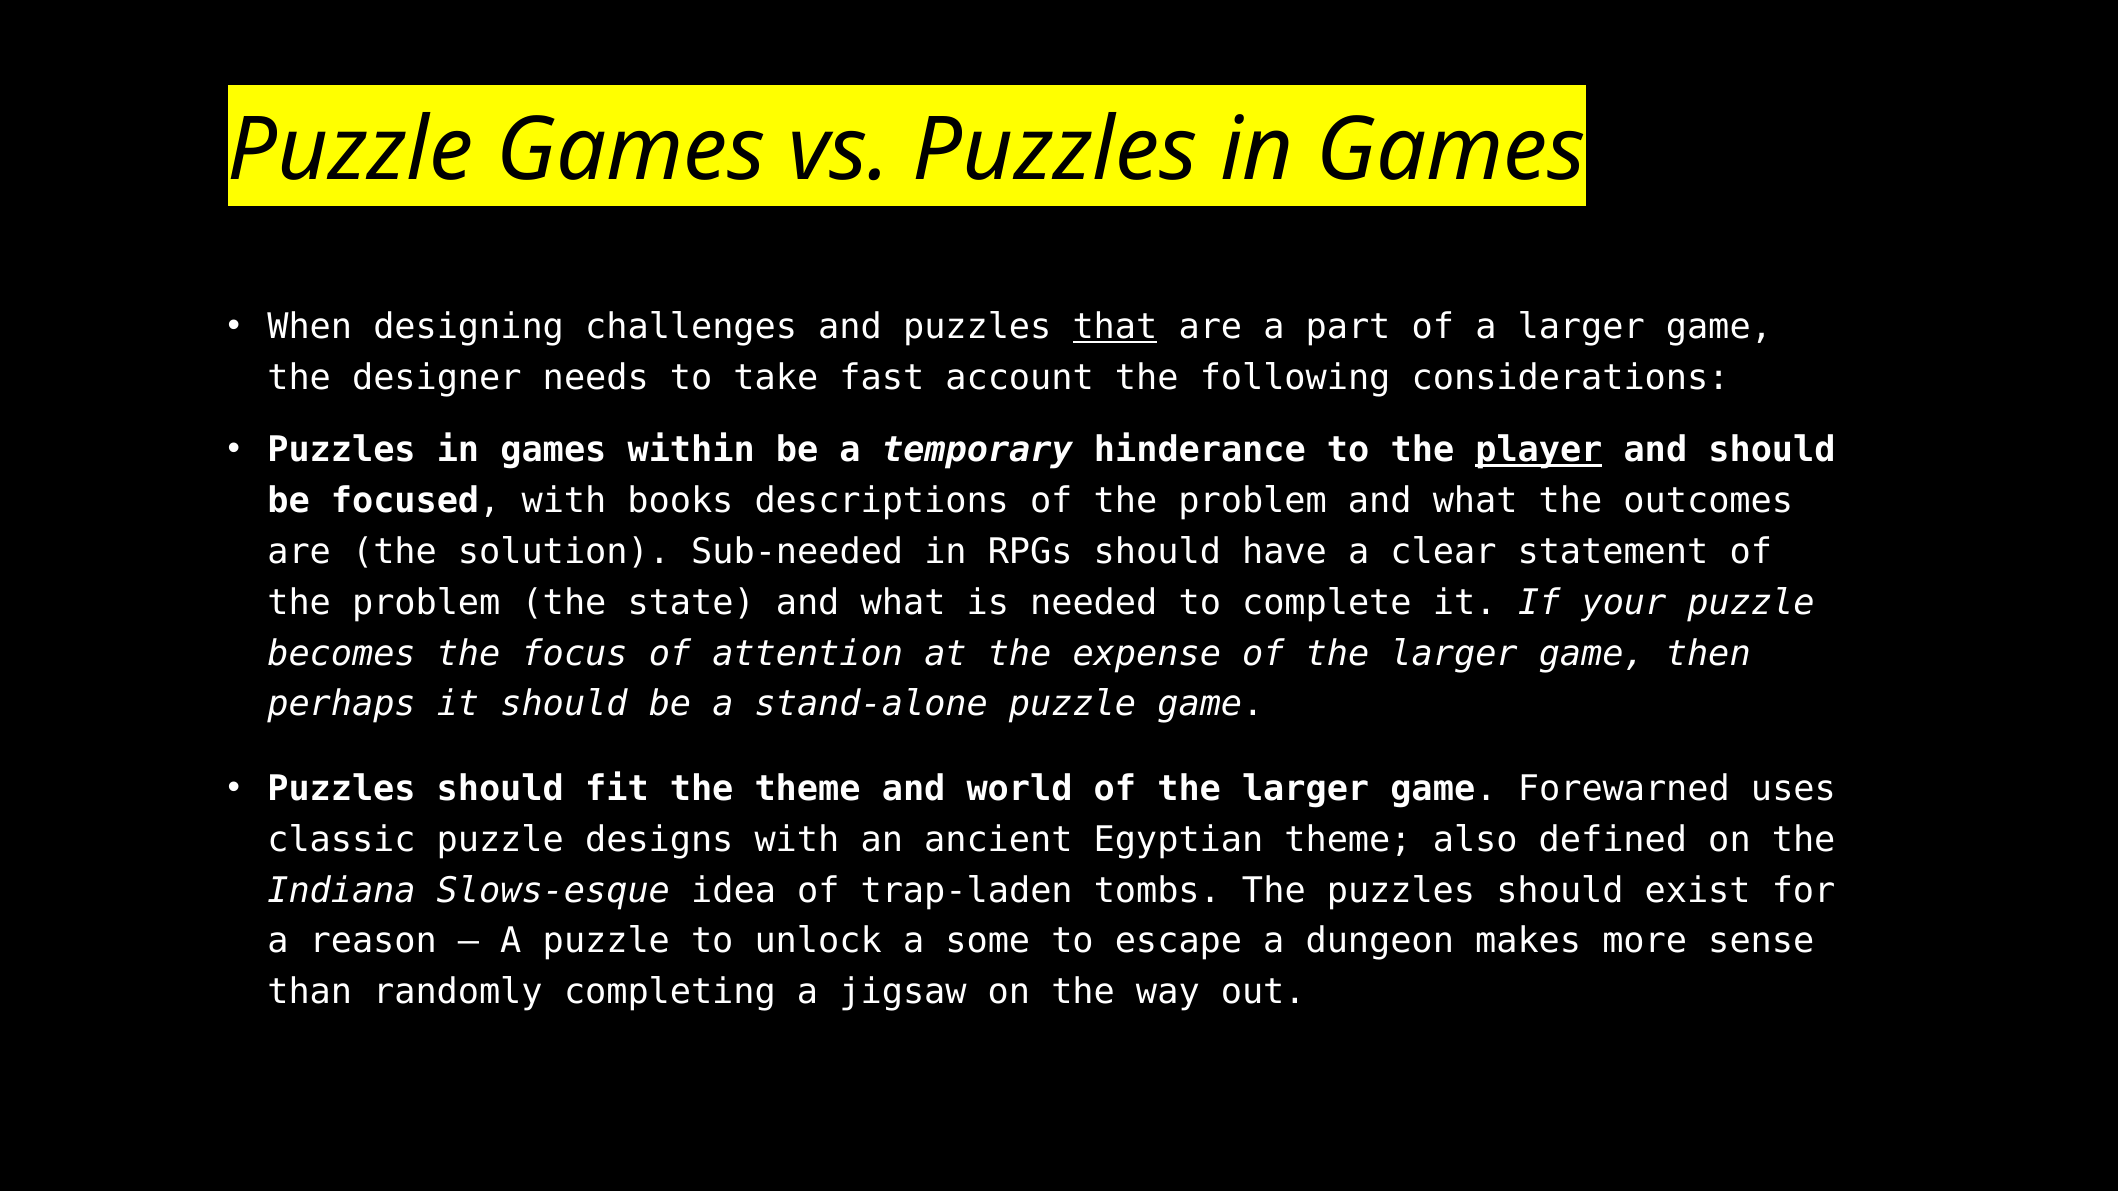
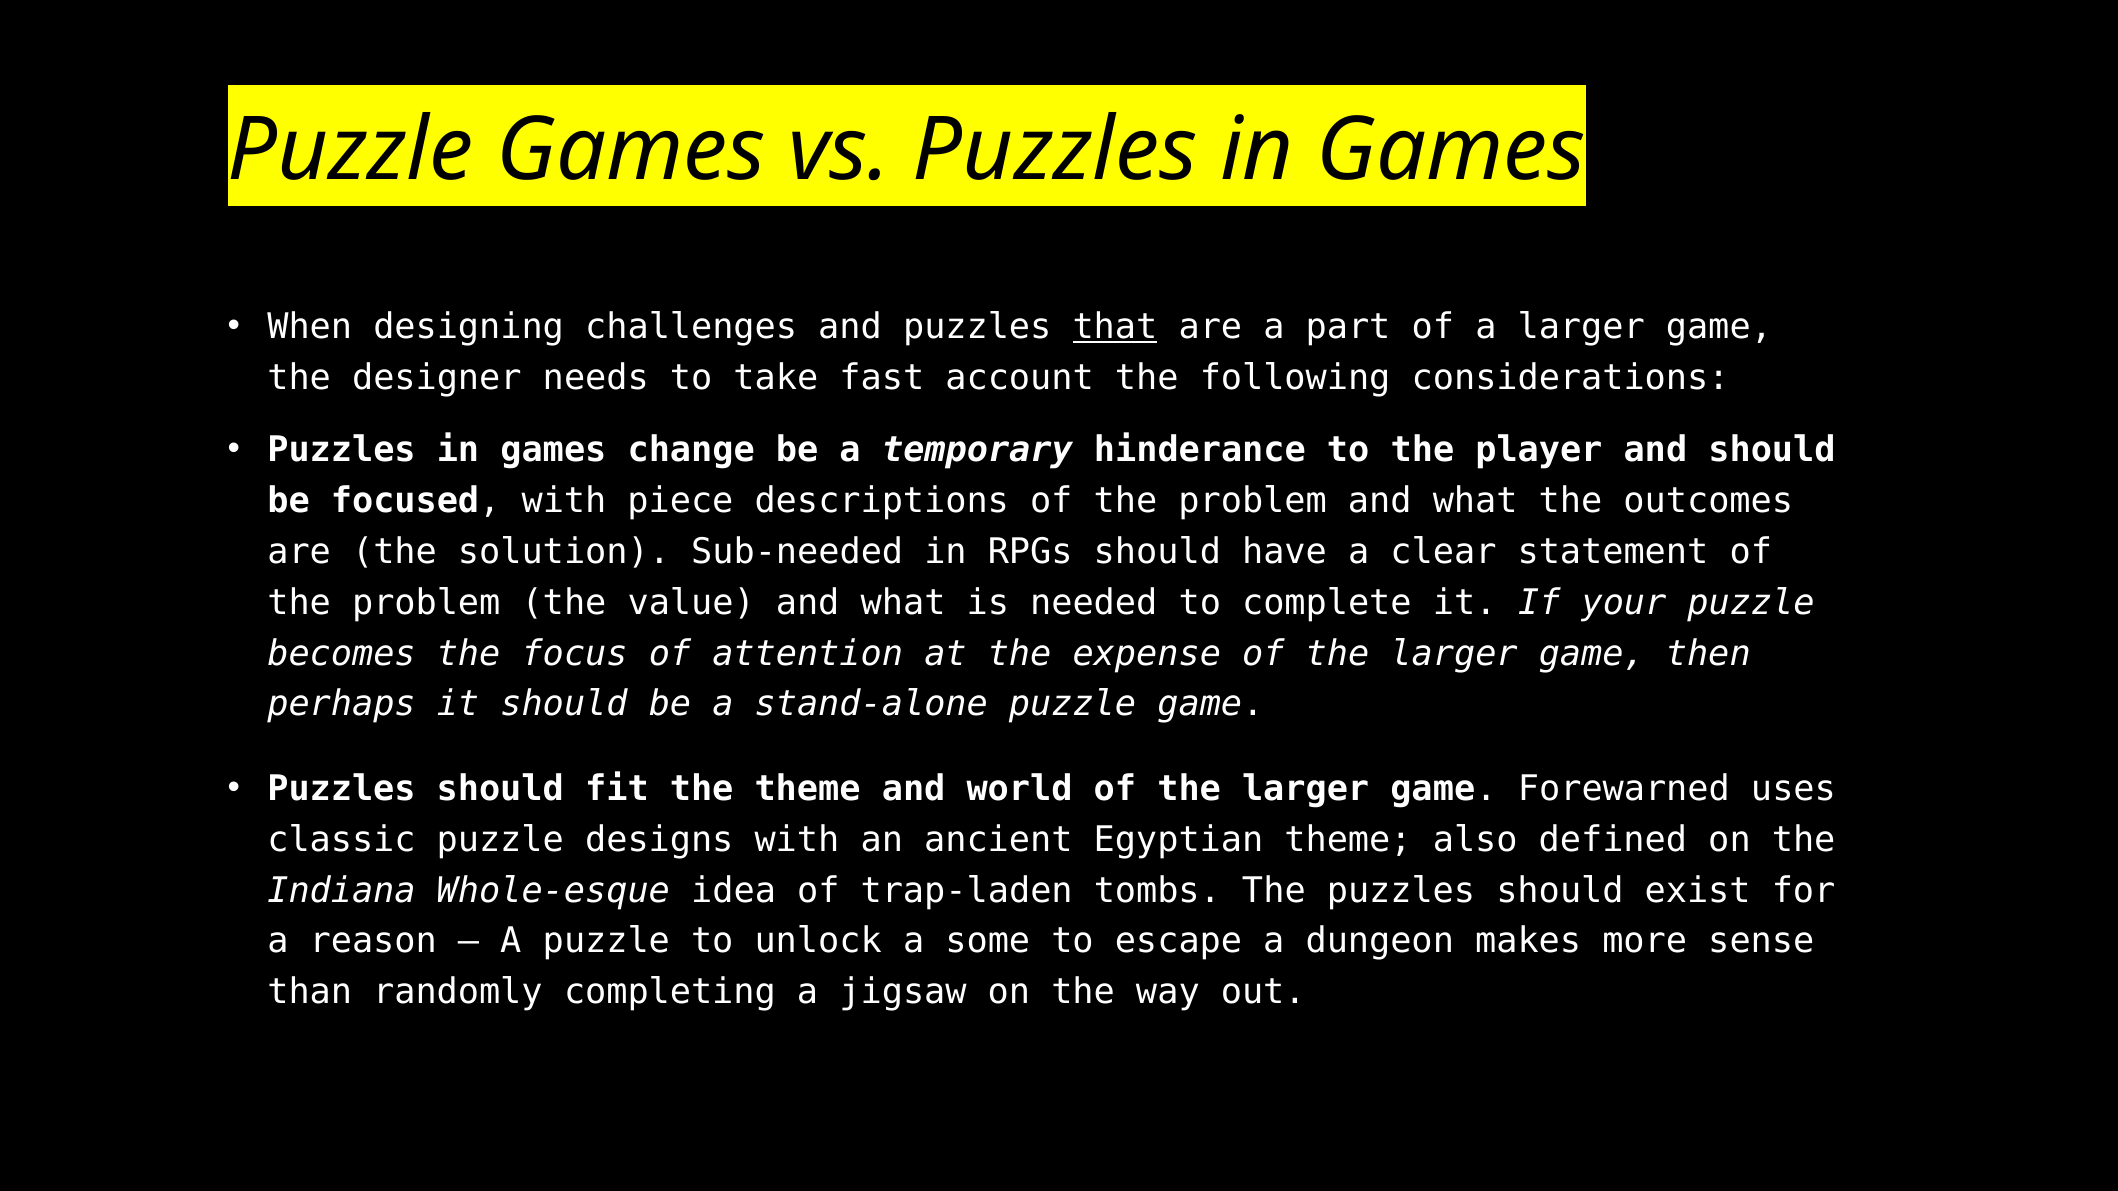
within: within -> change (691, 450)
player underline: present -> none (1539, 450)
books: books -> piece (680, 501)
state: state -> value (691, 603)
Slows-esque: Slows-esque -> Whole-esque (553, 891)
